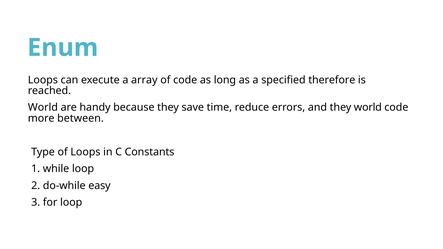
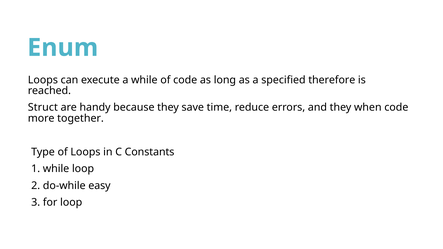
a array: array -> while (144, 80)
World: World -> Struct (43, 108)
they world: world -> when (368, 108)
between: between -> together (80, 118)
